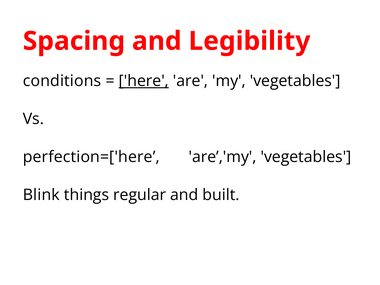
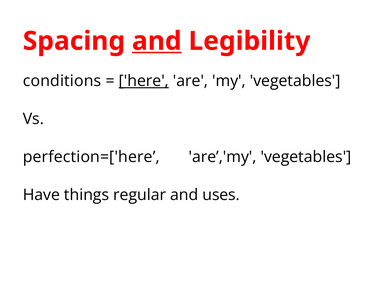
and underline: none -> present (157, 41)
Blink: Blink -> Have (41, 195)
built: built -> uses (221, 195)
